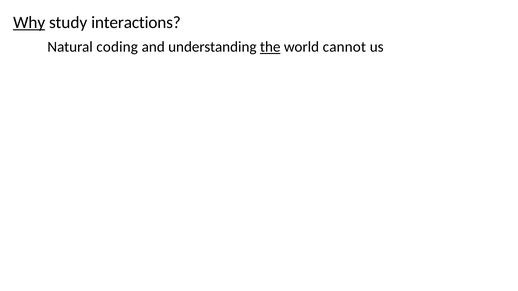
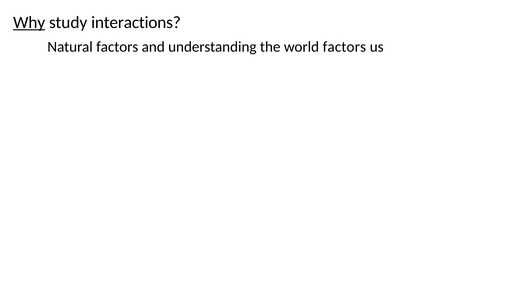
Natural coding: coding -> factors (117, 47)
the underline: present -> none (270, 47)
world cannot: cannot -> factors (344, 47)
